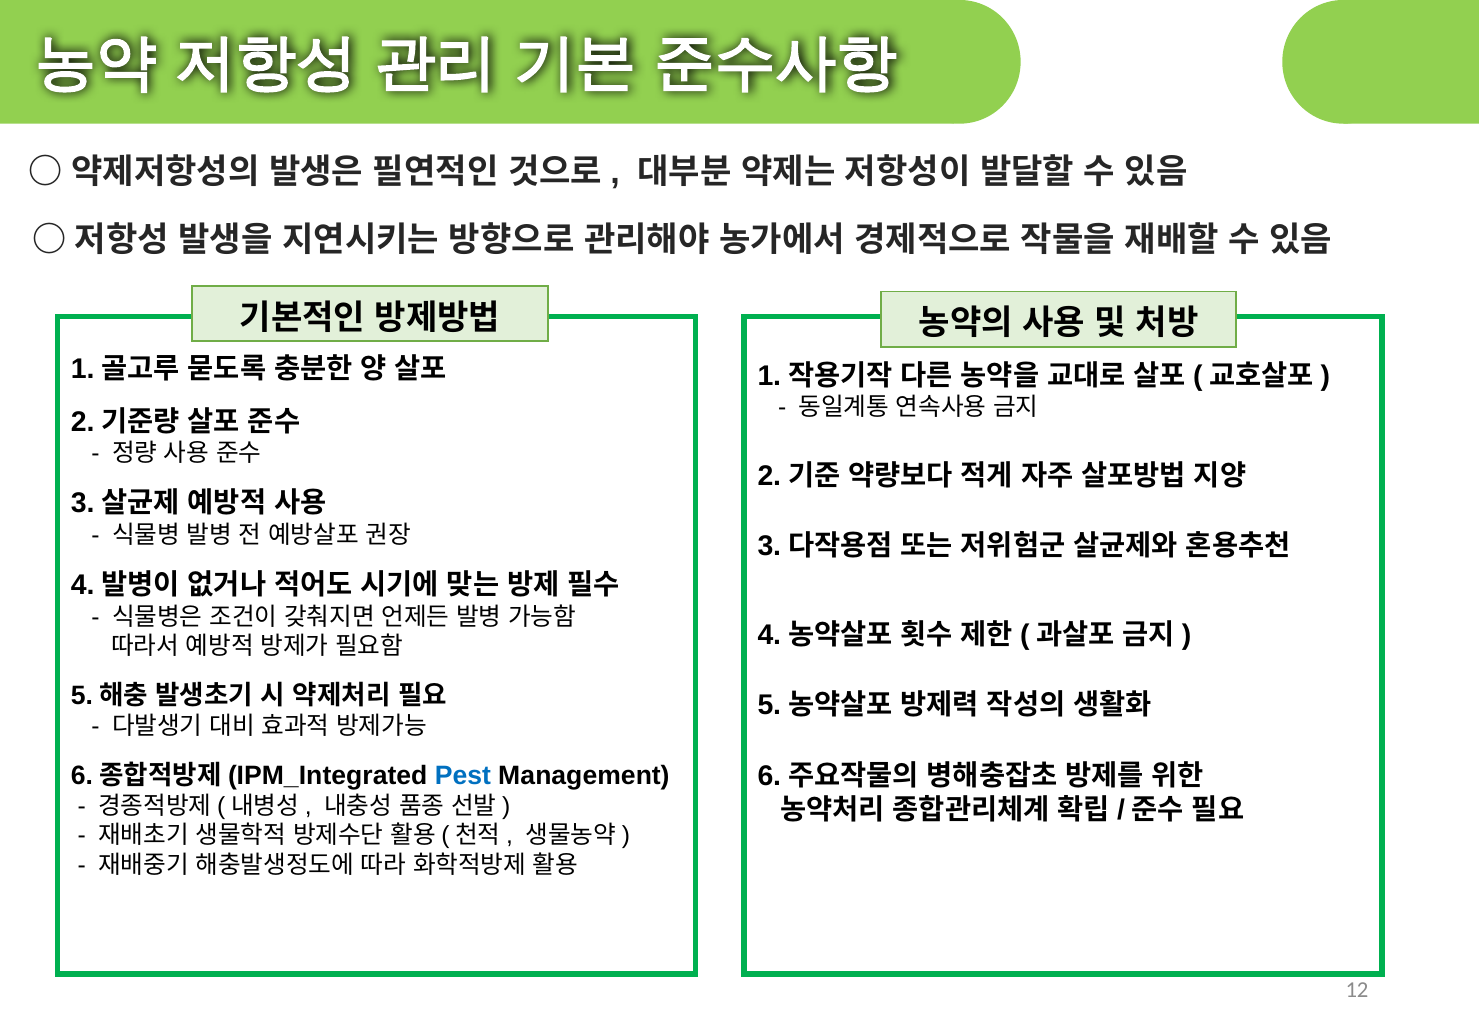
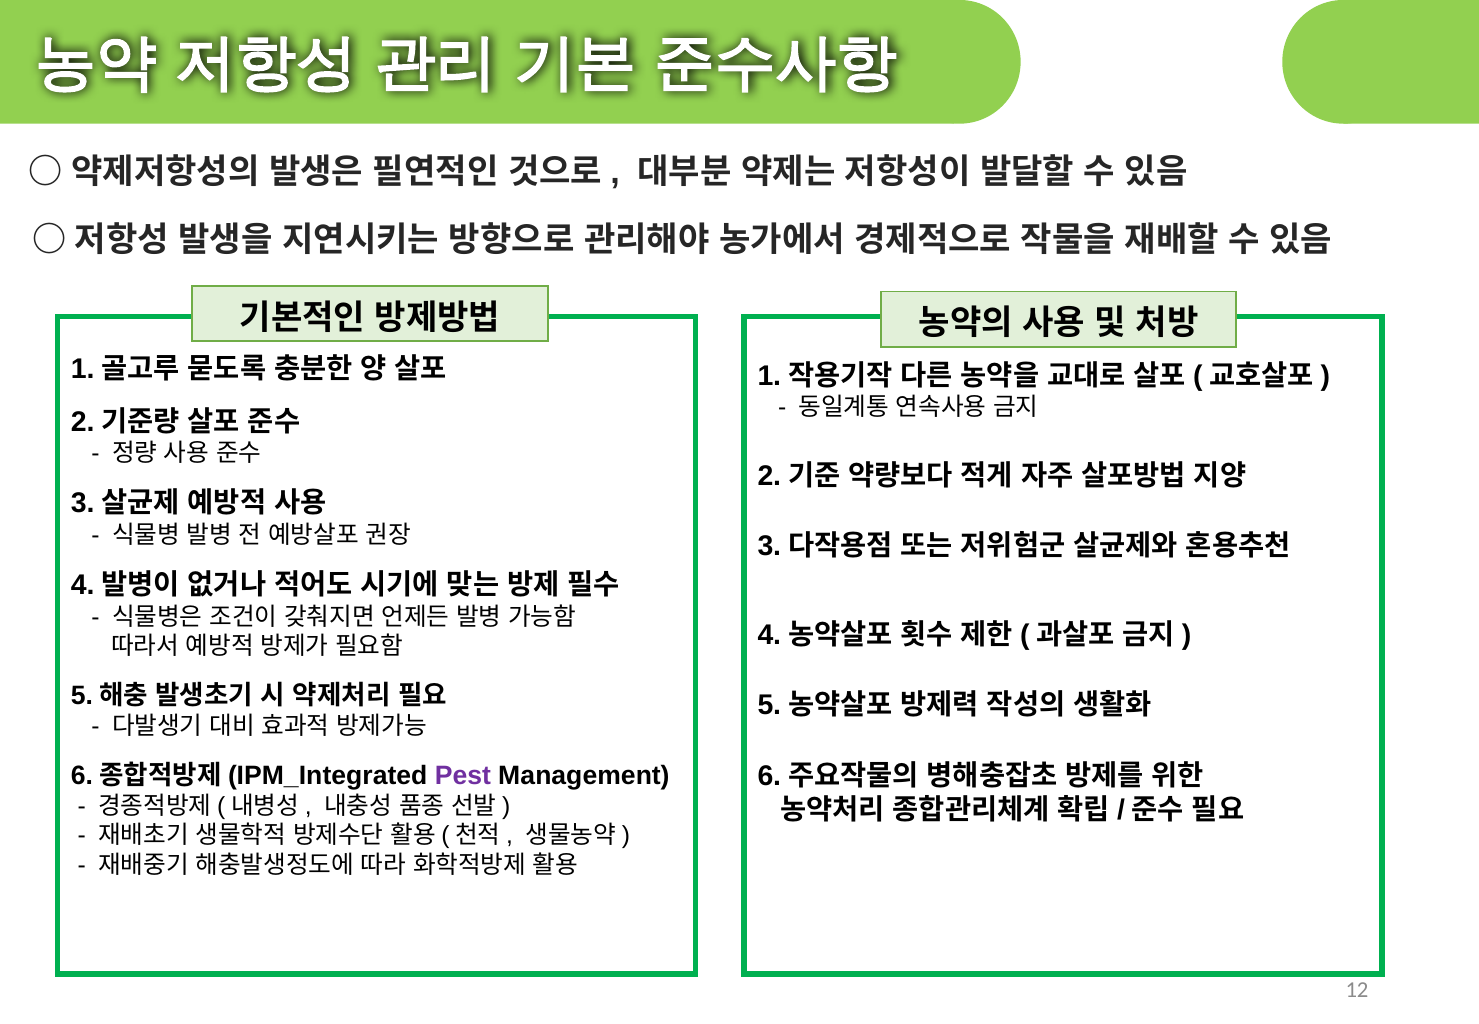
Pest colour: blue -> purple (463, 775)
